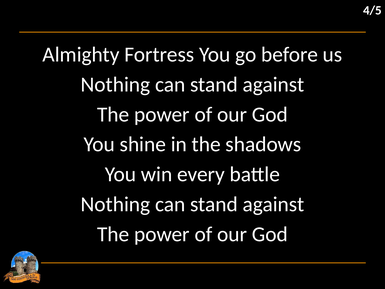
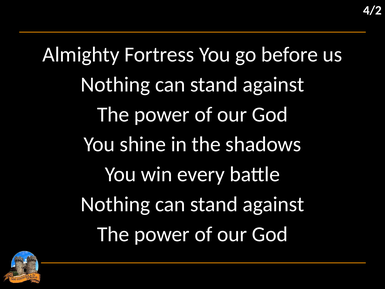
4/5: 4/5 -> 4/2 (372, 10)
